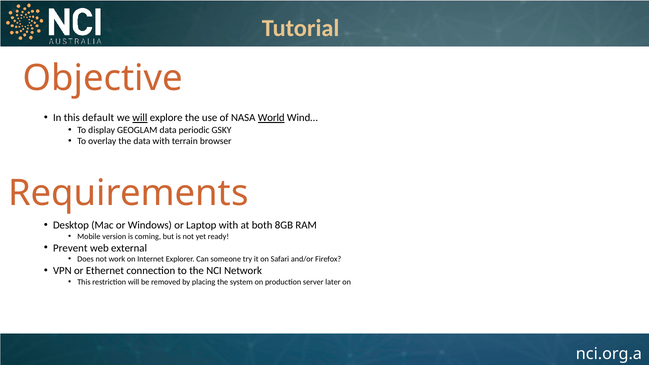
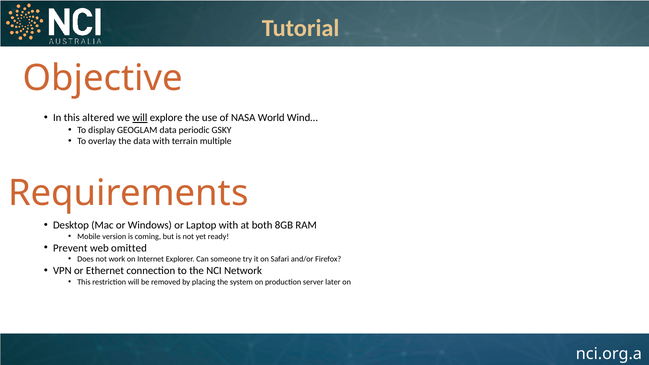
default: default -> altered (98, 118)
World underline: present -> none (271, 118)
browser: browser -> multiple (216, 141)
external: external -> omitted (129, 248)
